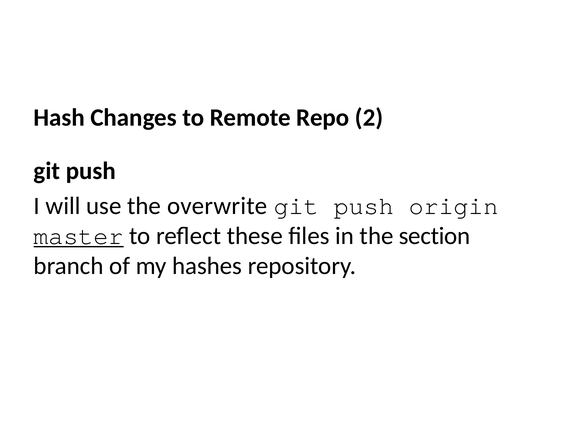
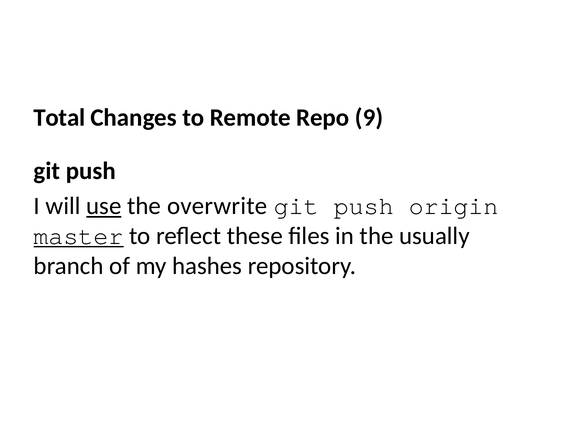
Hash: Hash -> Total (59, 118)
2: 2 -> 9 (369, 118)
use underline: none -> present (104, 206)
section: section -> usually (434, 236)
